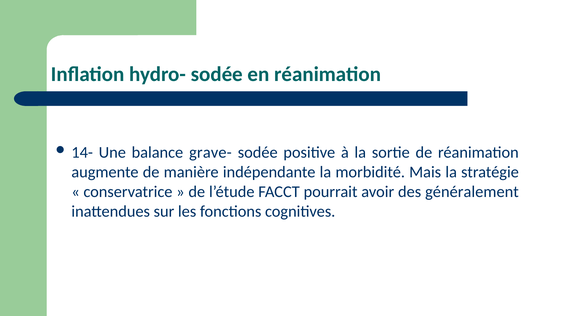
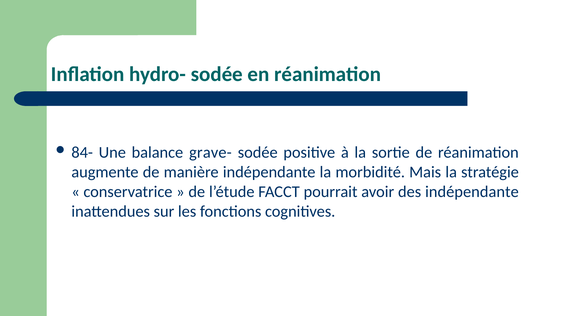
14-: 14- -> 84- (82, 152)
des généralement: généralement -> indépendante (472, 191)
